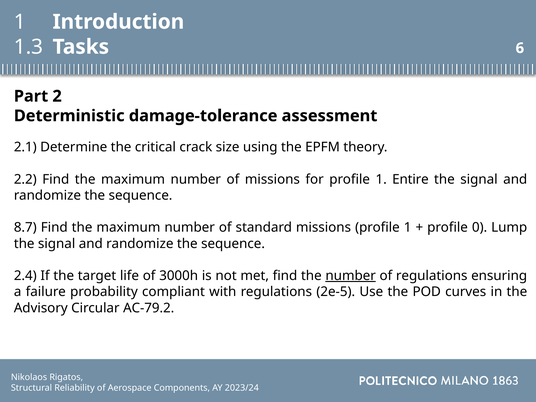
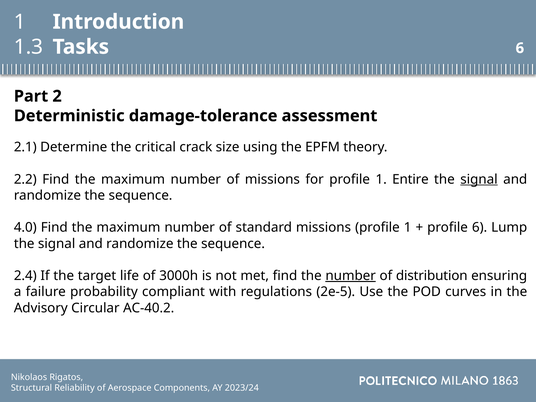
signal underline: none -> present (479, 179)
8.7: 8.7 -> 4.0 (25, 228)
profile 0: 0 -> 6 (480, 228)
of regulations: regulations -> distribution (432, 276)
AC-79.2: AC-79.2 -> AC-40.2 (149, 308)
